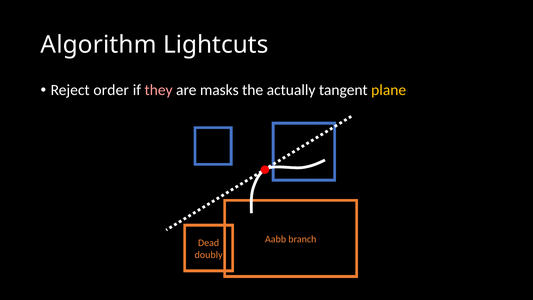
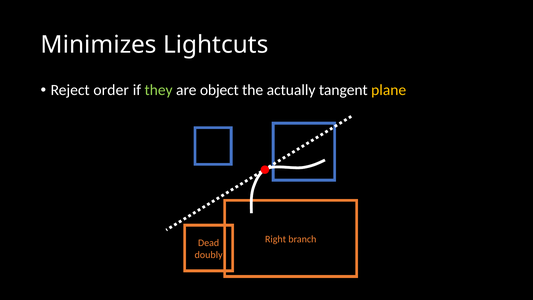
Algorithm: Algorithm -> Minimizes (99, 45)
they colour: pink -> light green (159, 90)
masks: masks -> object (219, 90)
Aabb: Aabb -> Right (276, 239)
